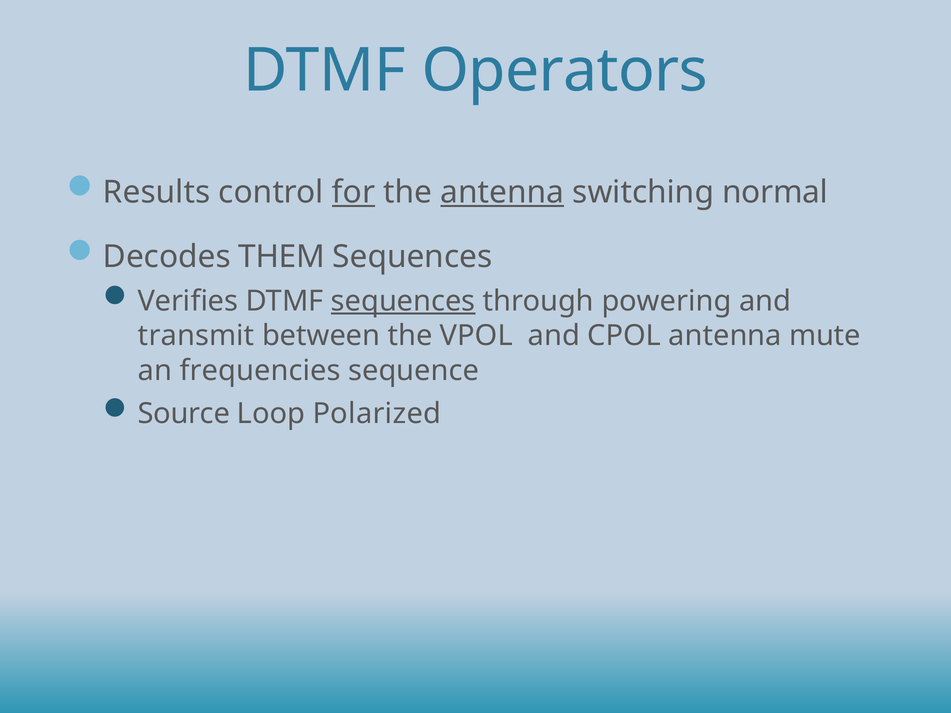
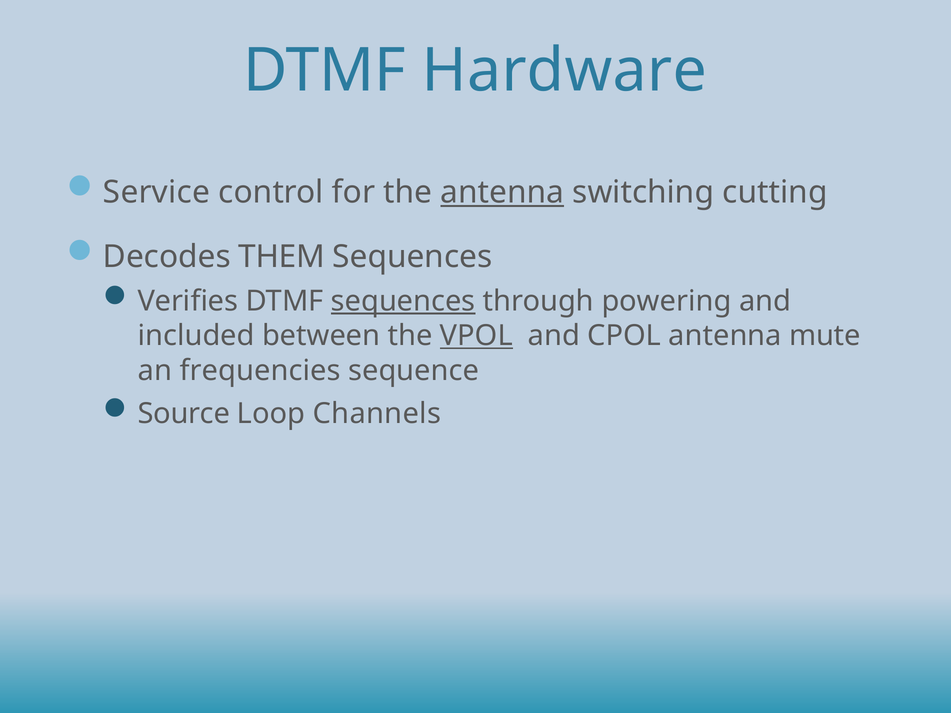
Operators: Operators -> Hardware (564, 70)
Results: Results -> Service (156, 192)
for underline: present -> none (354, 192)
normal: normal -> cutting (775, 192)
transmit: transmit -> included (196, 336)
VPOL underline: none -> present (476, 336)
Polarized: Polarized -> Channels (377, 414)
